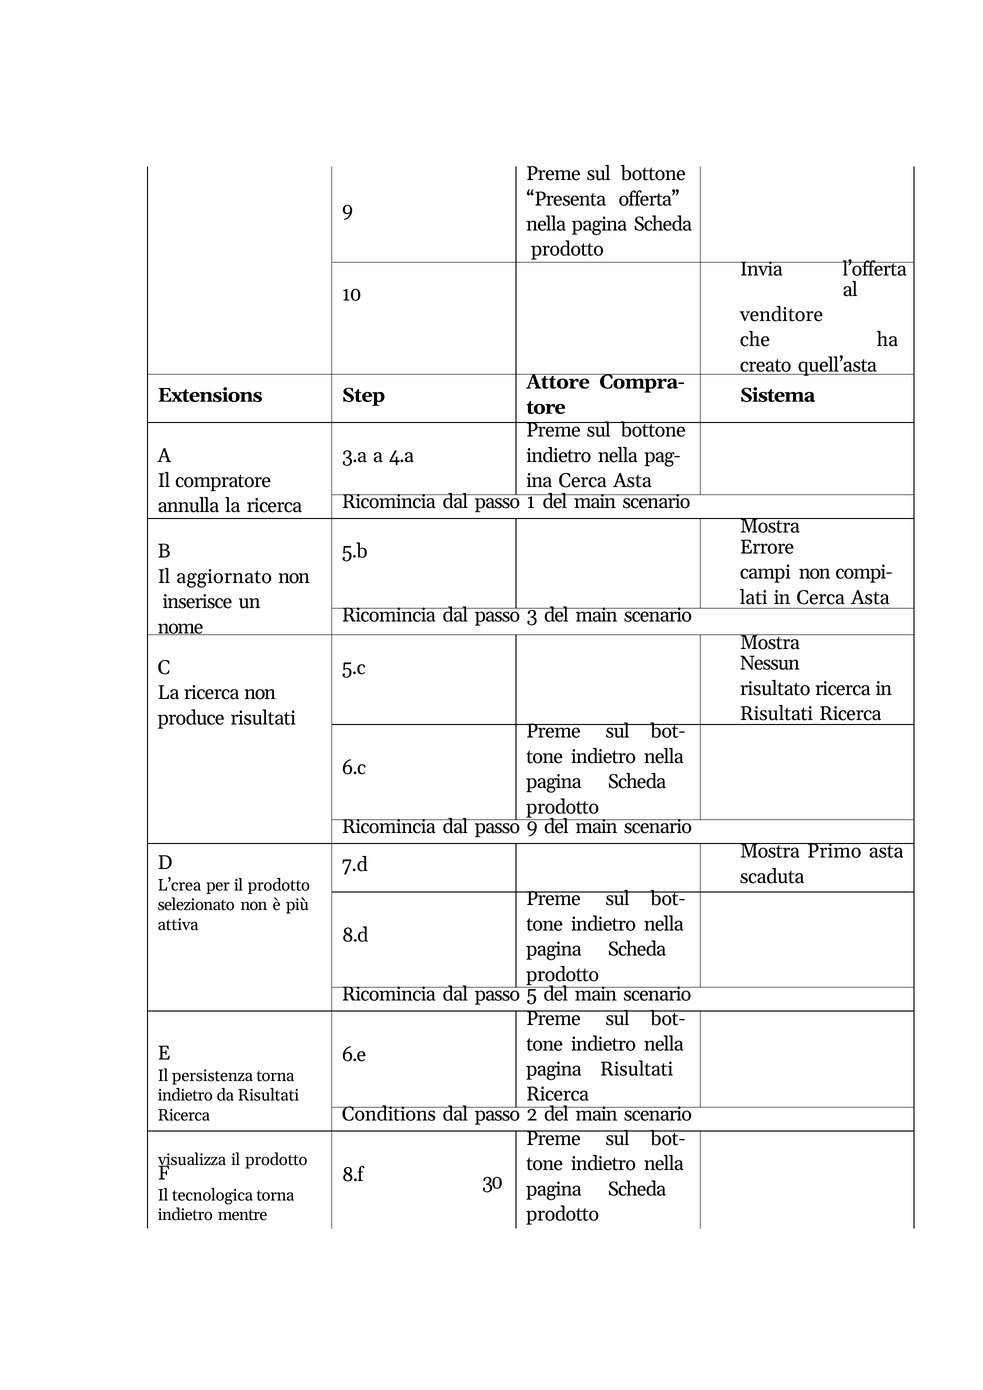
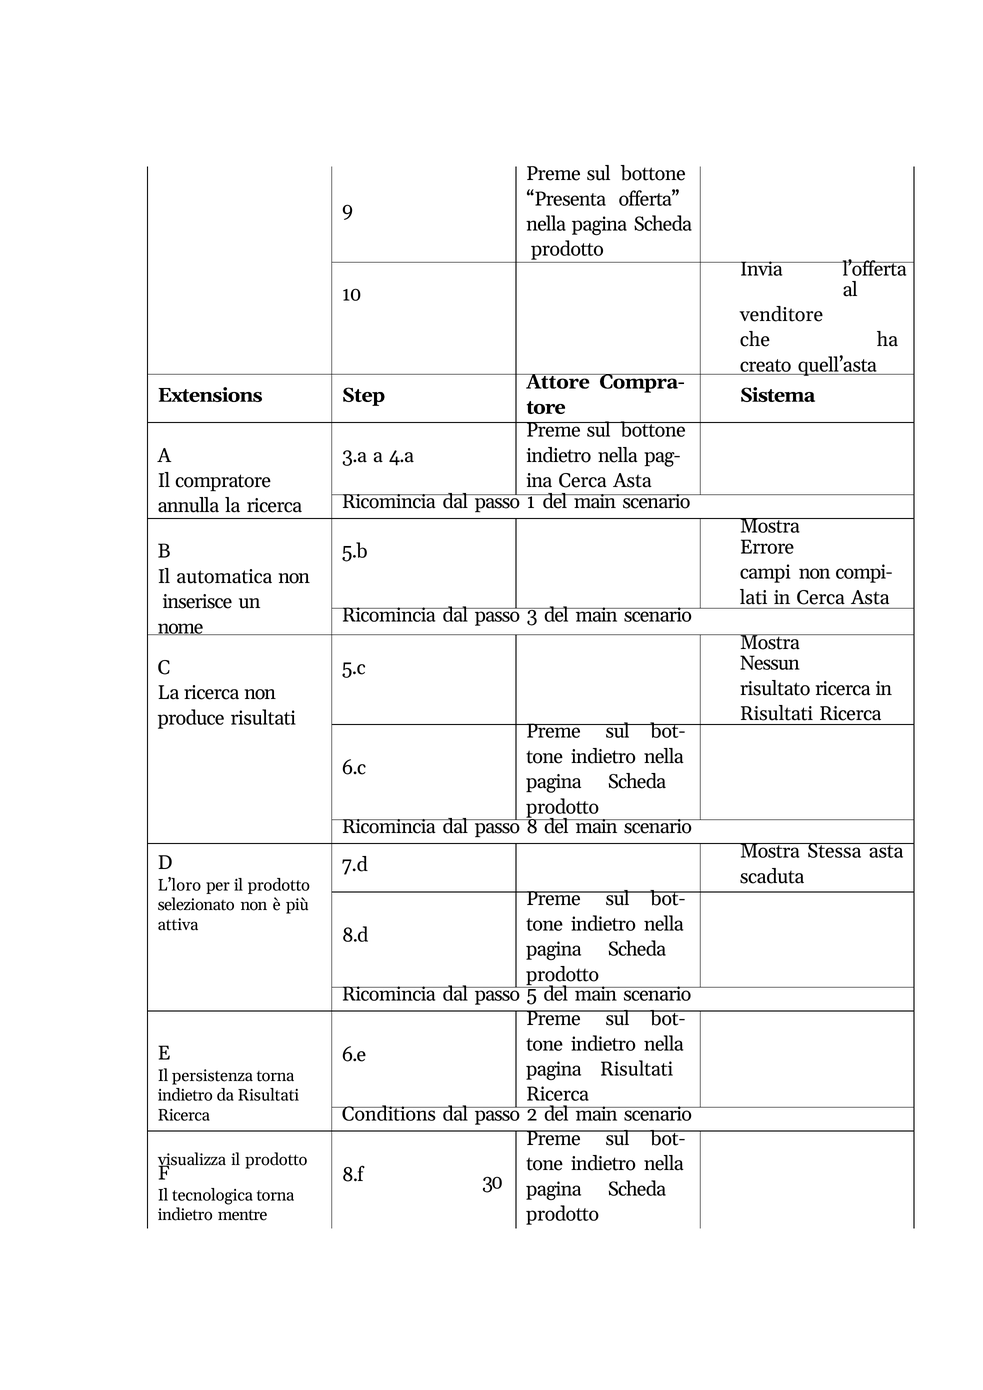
aggiornato: aggiornato -> automatica (224, 577)
passo 9: 9 -> 8 (532, 827)
Primo: Primo -> Stessa (834, 852)
L’crea: L’crea -> L’loro (179, 886)
